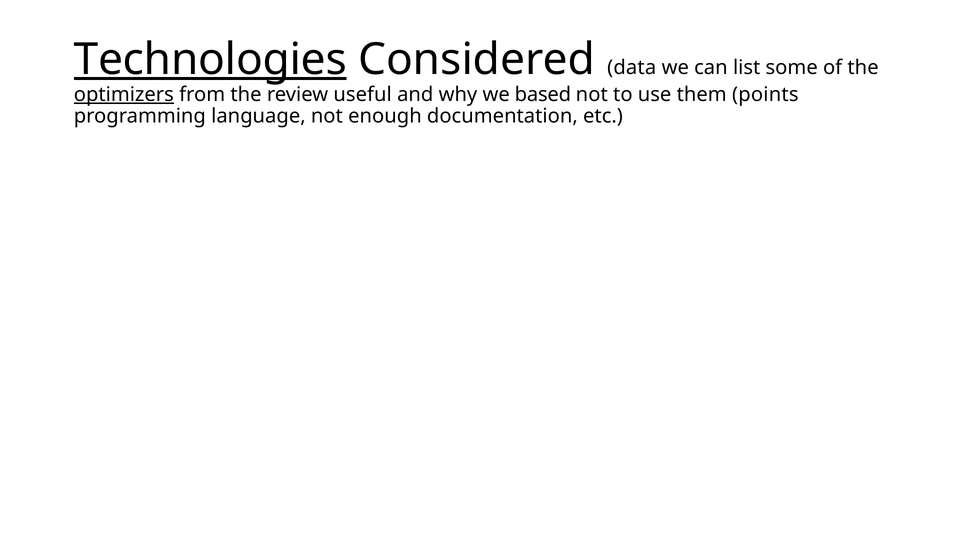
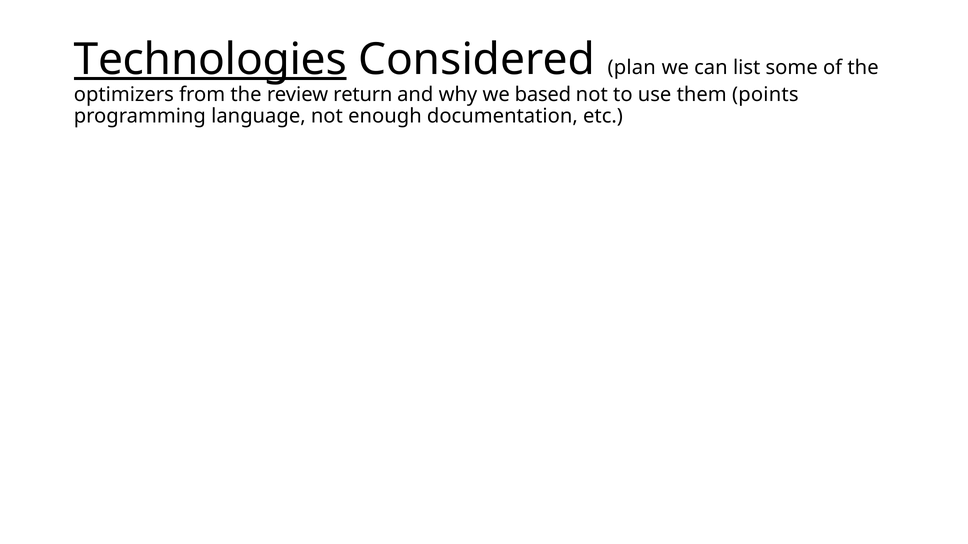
data: data -> plan (632, 68)
optimizers underline: present -> none (124, 95)
useful: useful -> return (363, 95)
